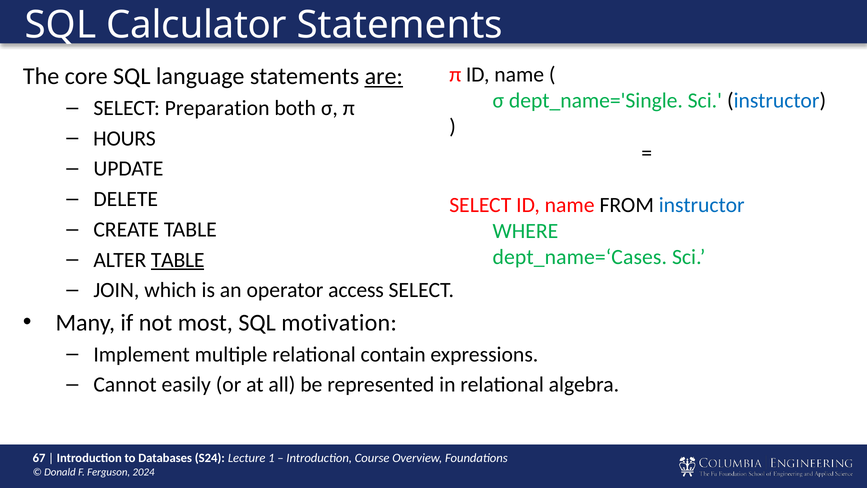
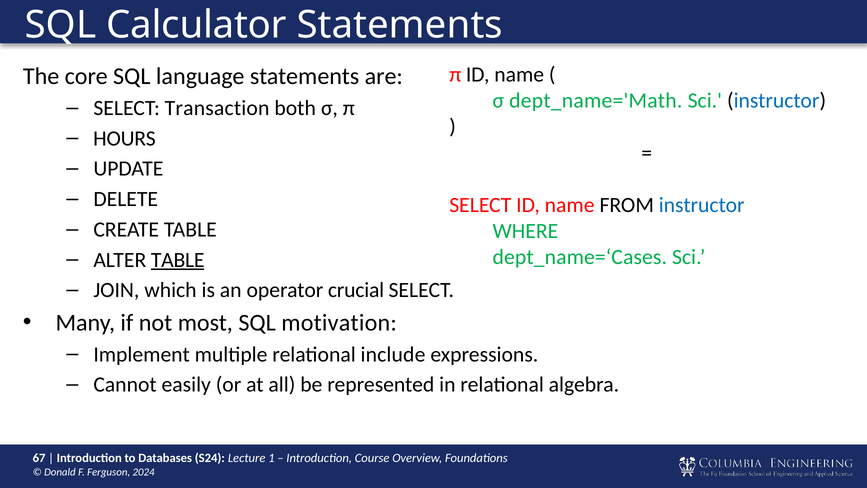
are underline: present -> none (384, 76)
dept_name='Single: dept_name='Single -> dept_name='Math (596, 101)
Preparation: Preparation -> Transaction (217, 108)
access: access -> crucial (356, 290)
contain: contain -> include (393, 354)
